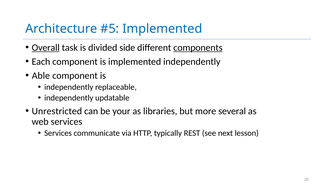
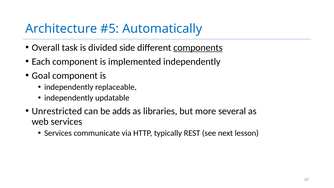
Implemented: Implemented -> Automatically (162, 29)
Overall underline: present -> none (46, 48)
Able: Able -> Goal (41, 76)
your: your -> adds (121, 111)
